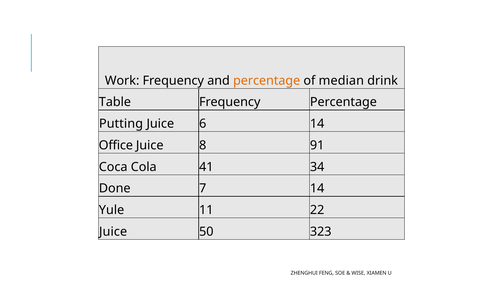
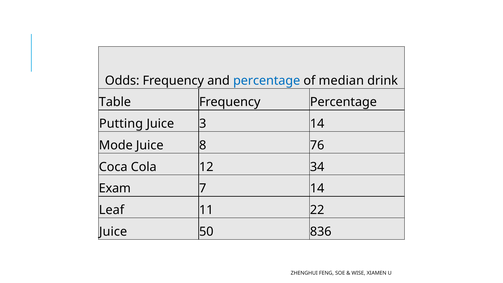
Work: Work -> Odds (122, 81)
percentage colour: orange -> blue (267, 81)
6: 6 -> 3 (203, 124)
Office: Office -> Mode (116, 145)
91: 91 -> 76 (317, 145)
41: 41 -> 12 (206, 167)
Done: Done -> Exam (115, 188)
Yule: Yule -> Leaf (112, 210)
323: 323 -> 836 (321, 232)
